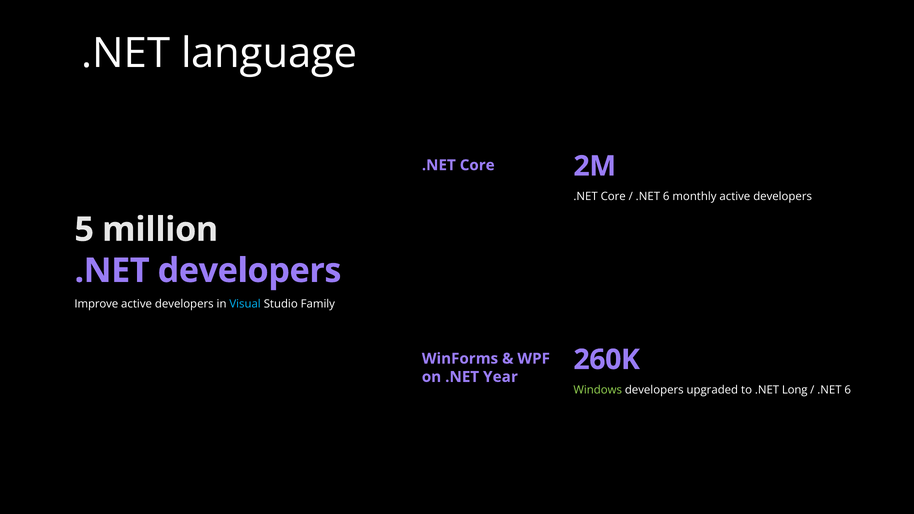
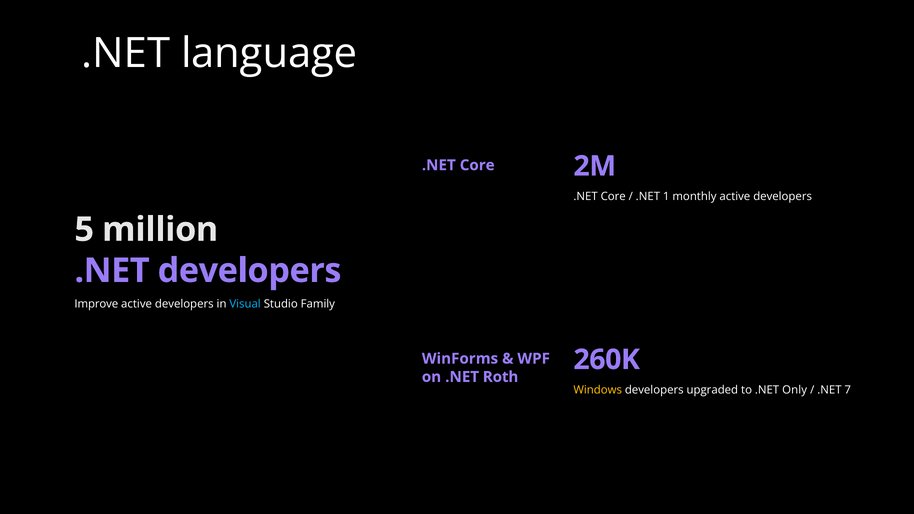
6: 6 -> 1 (666, 197)
Year: Year -> Roth (501, 377)
Windows colour: light green -> yellow (598, 390)
Long: Long -> Only (795, 390)
6: 6 -> 7 (848, 390)
